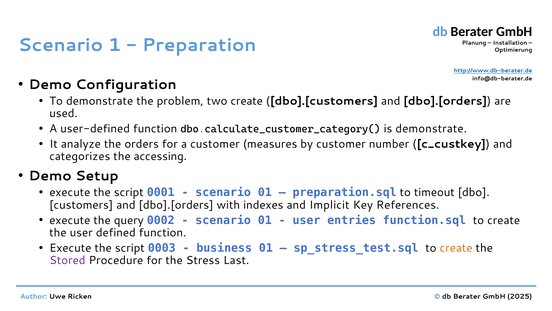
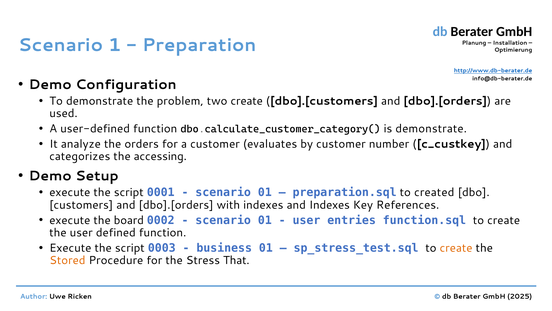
measures: measures -> evaluates (270, 144)
timeout: timeout -> created (434, 192)
and Implicit: Implicit -> Indexes (329, 205)
query: query -> board (129, 220)
Stored colour: purple -> orange (67, 260)
Last: Last -> That (236, 260)
